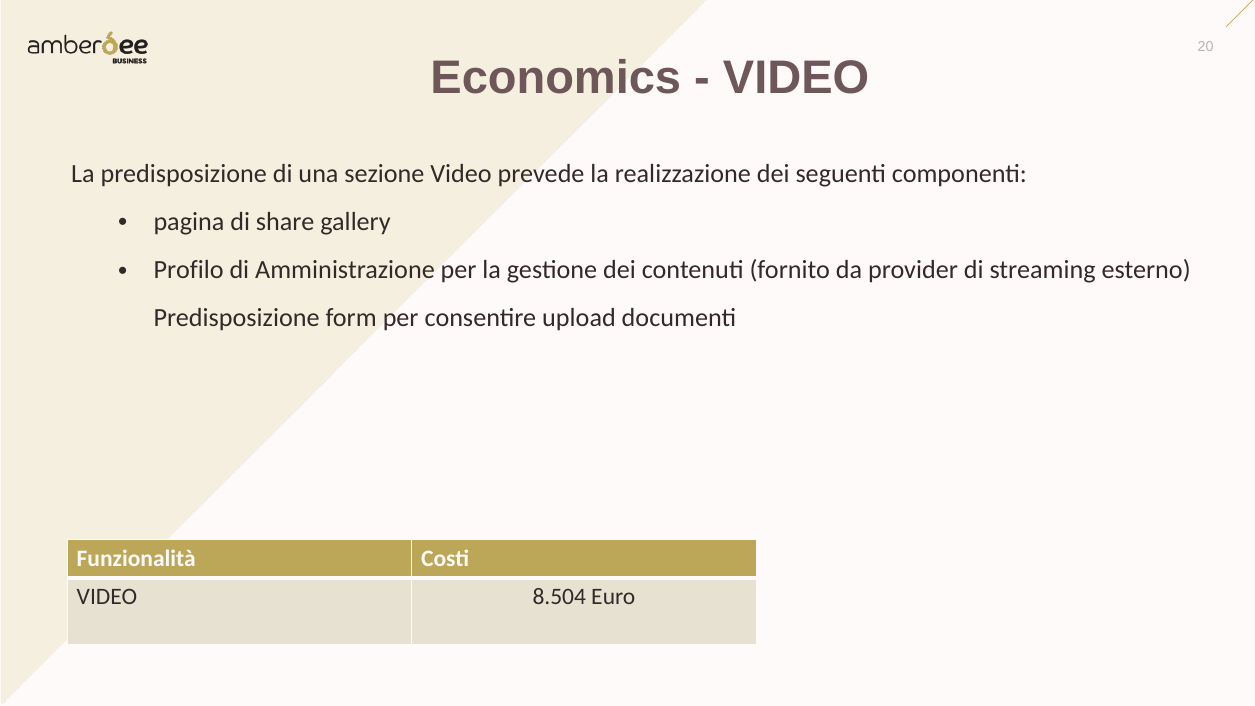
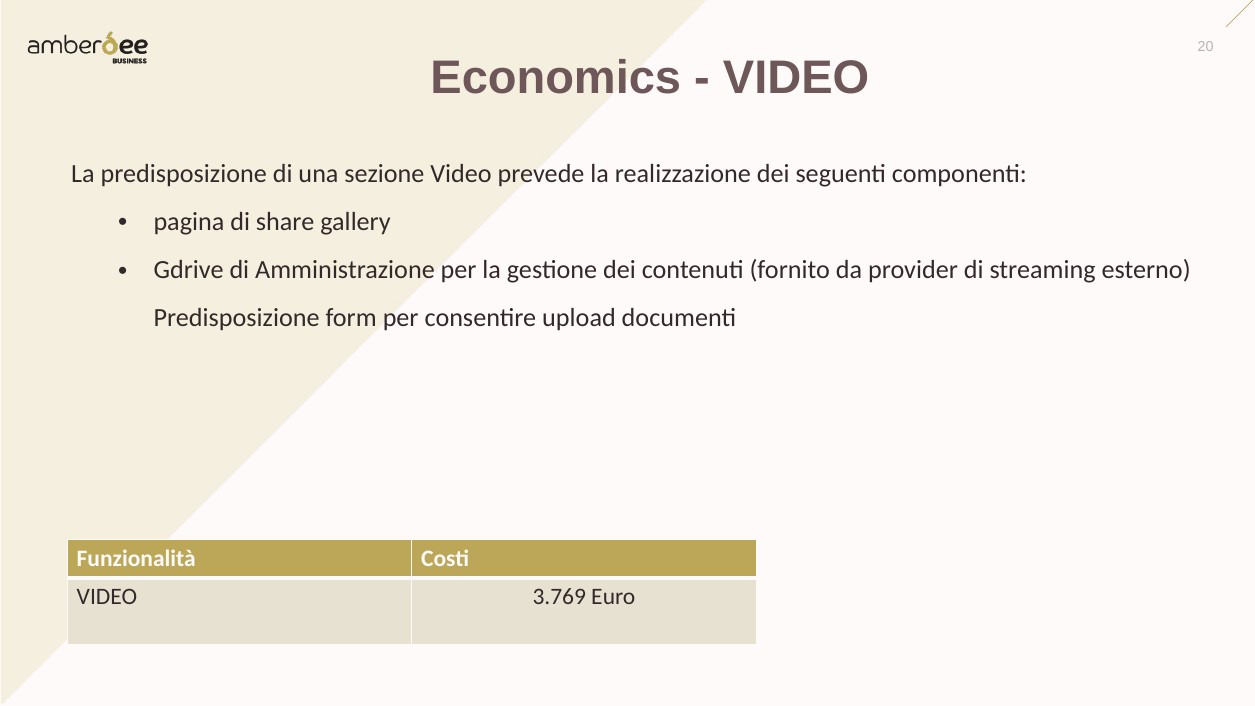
Profilo: Profilo -> Gdrive (189, 270)
8.504: 8.504 -> 3.769 (559, 597)
